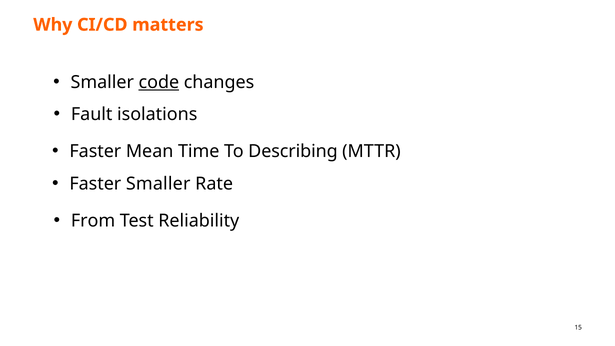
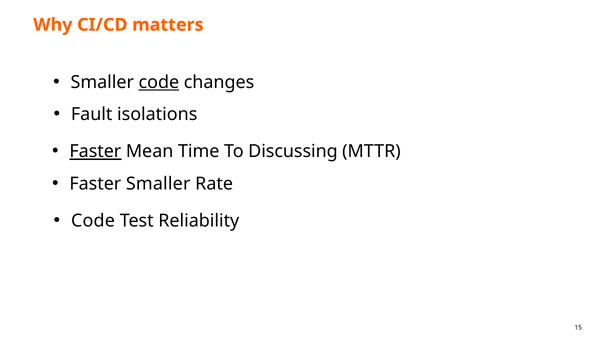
Faster underline: none -> present (95, 152)
Describing: Describing -> Discussing (293, 152)
From: From -> Code (93, 221)
